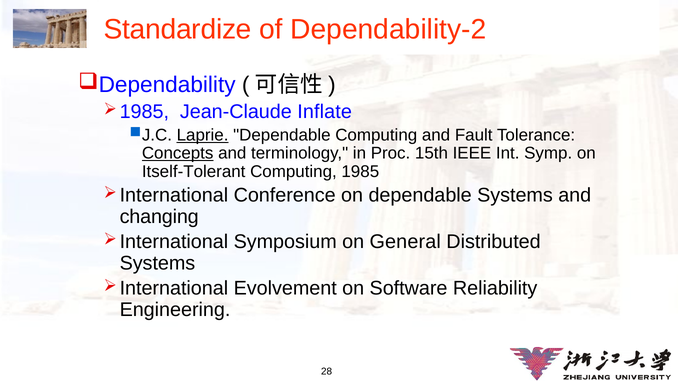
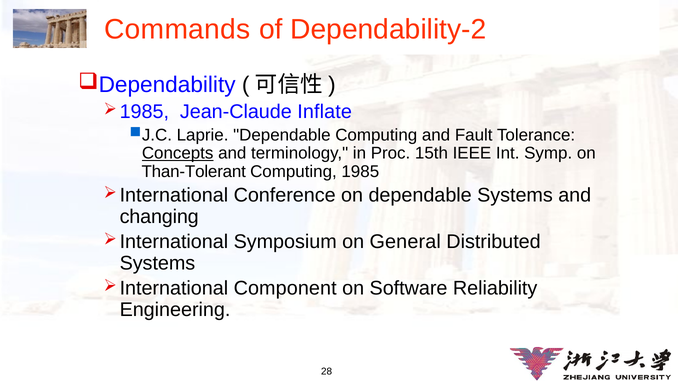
Standardize: Standardize -> Commands (177, 29)
Laprie underline: present -> none (203, 135)
Itself-Tolerant: Itself-Tolerant -> Than-Tolerant (194, 172)
Evolvement: Evolvement -> Component (285, 289)
